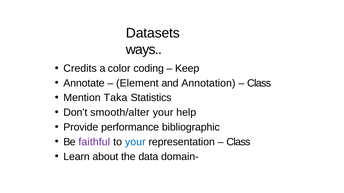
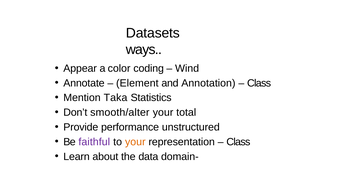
Credits: Credits -> Appear (80, 69)
Keep: Keep -> Wind (187, 69)
help: help -> total (186, 113)
bibliographic: bibliographic -> unstructured (191, 127)
your colour: blue -> orange (135, 142)
